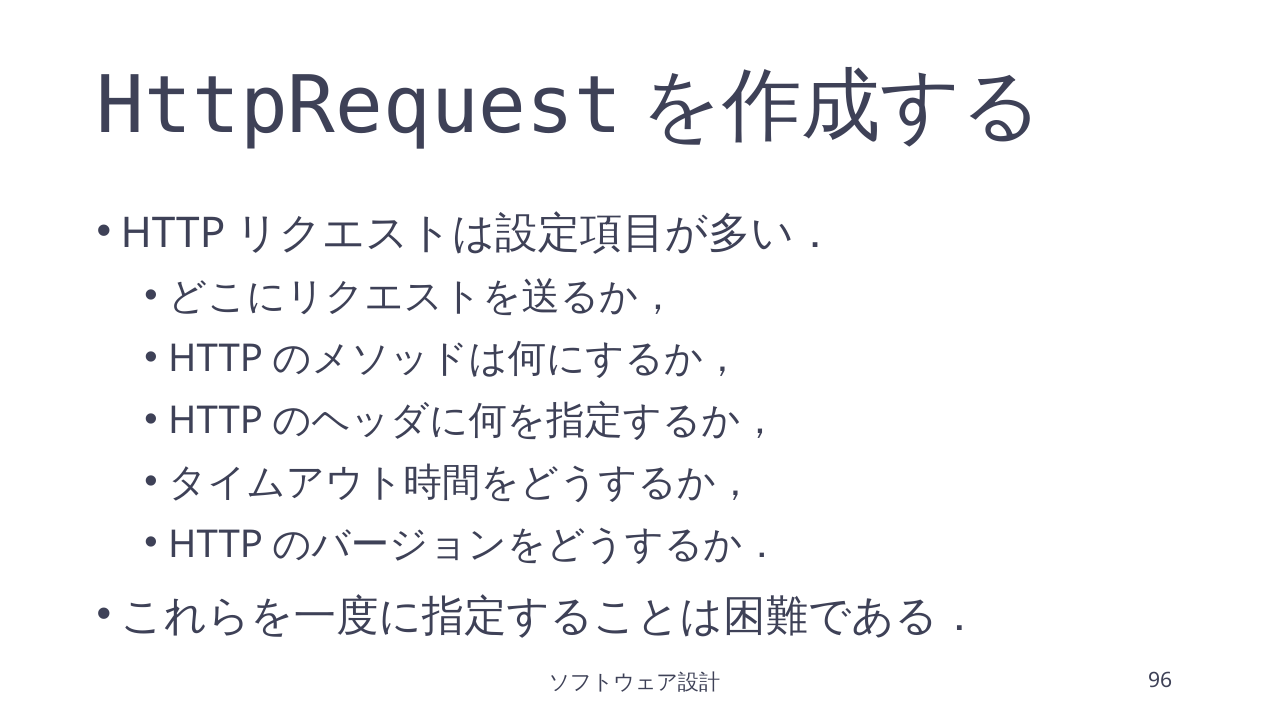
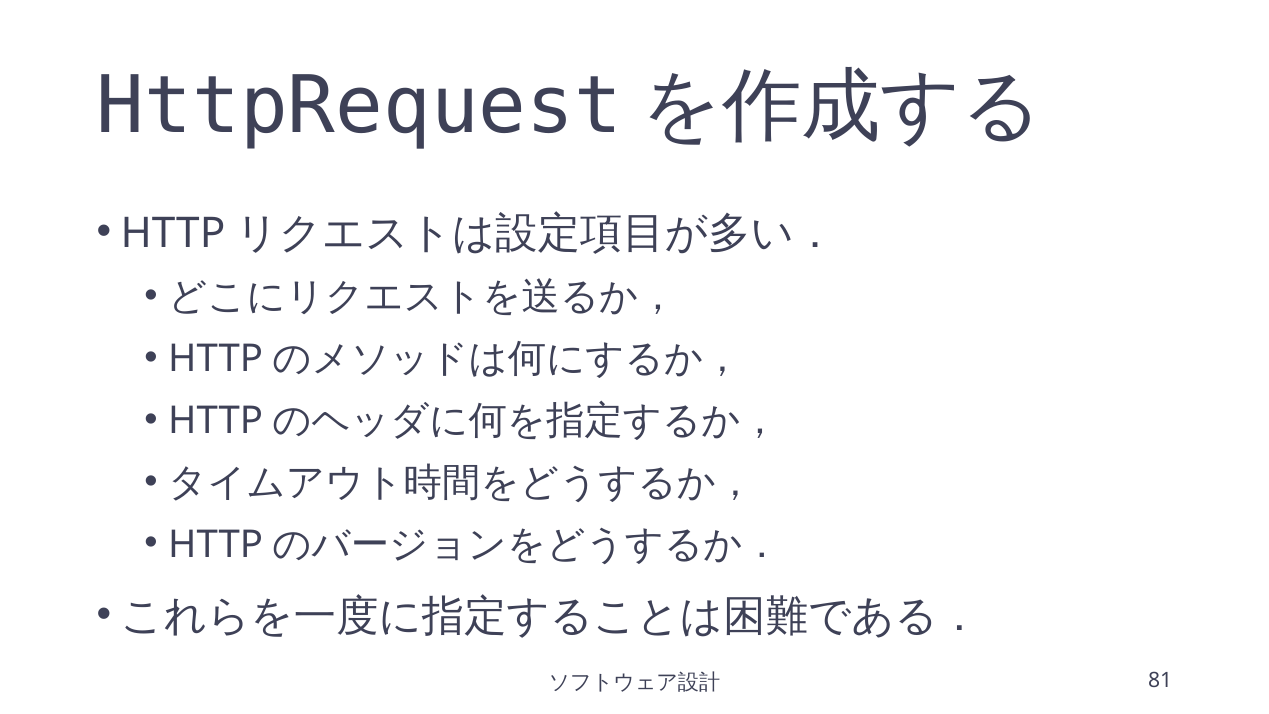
96: 96 -> 81 (1160, 680)
